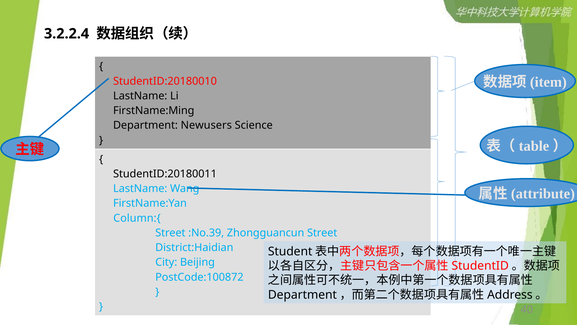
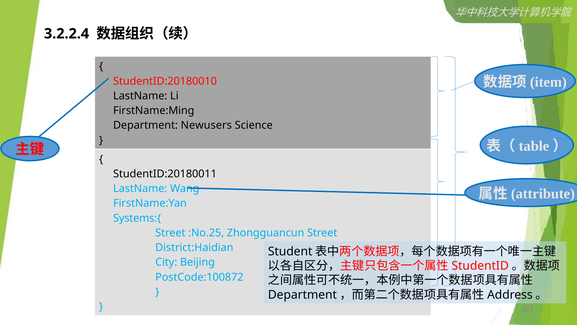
Column:{: Column:{ -> Systems:{ (137, 218)
:No.39: :No.39 -> :No.25 (206, 233)
